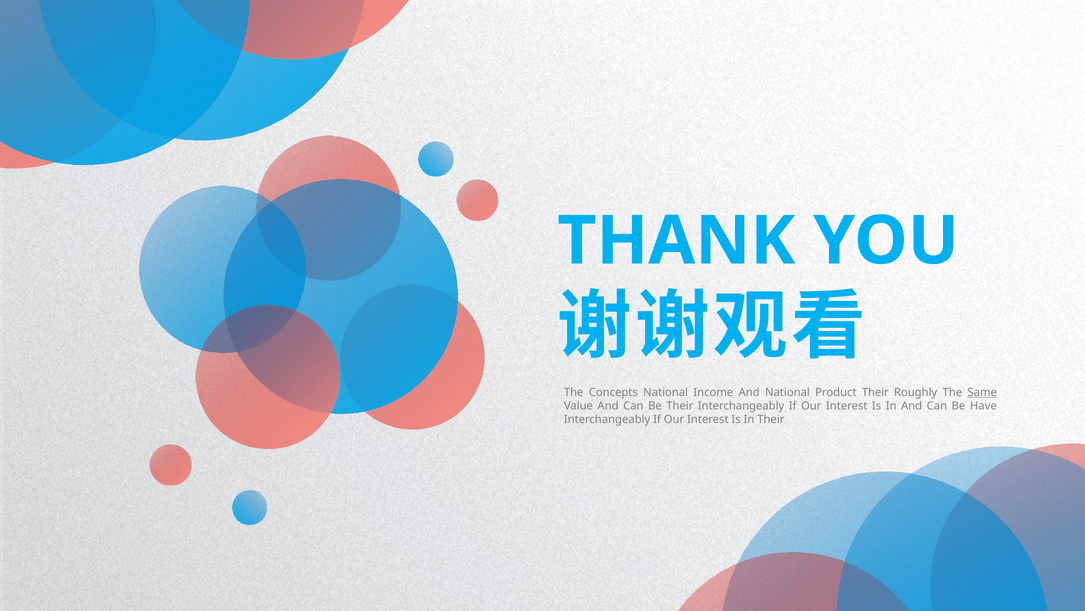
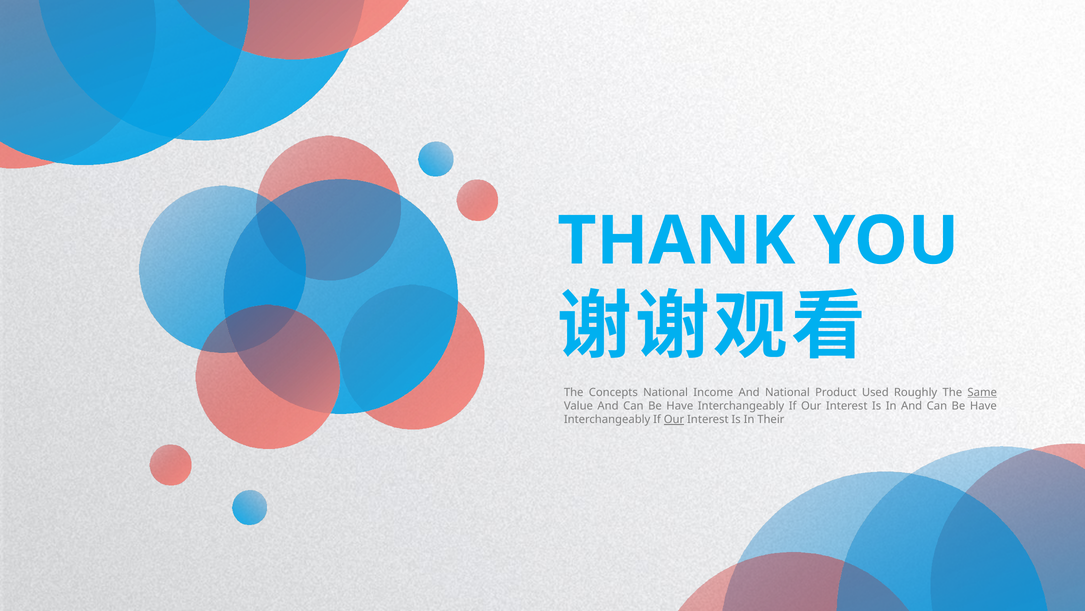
Product Their: Their -> Used (875, 392)
Their: Their -> Have (680, 406)
Our underline: none -> present (674, 419)
